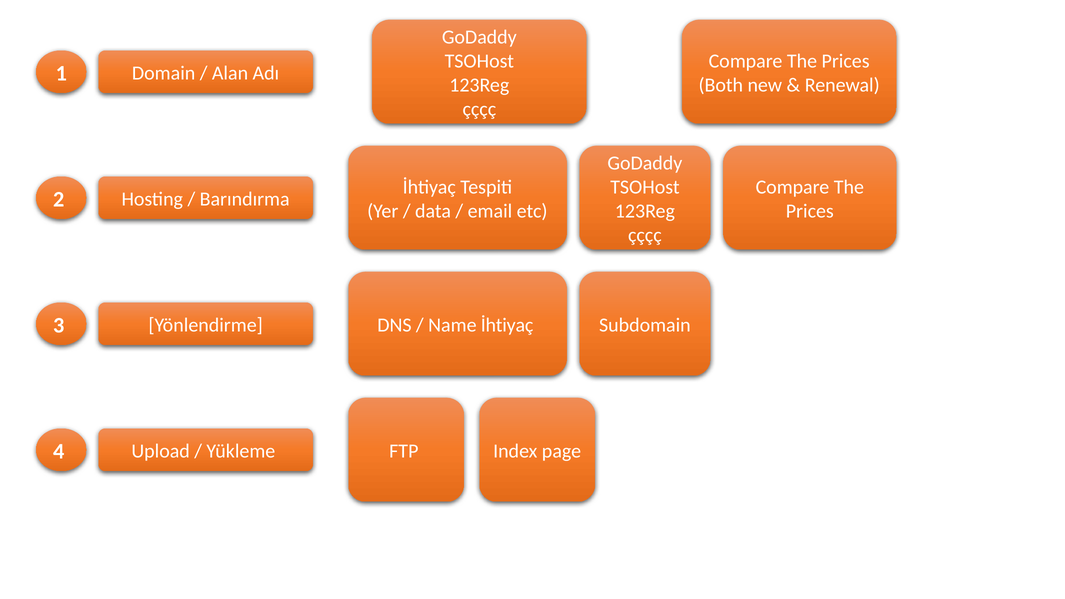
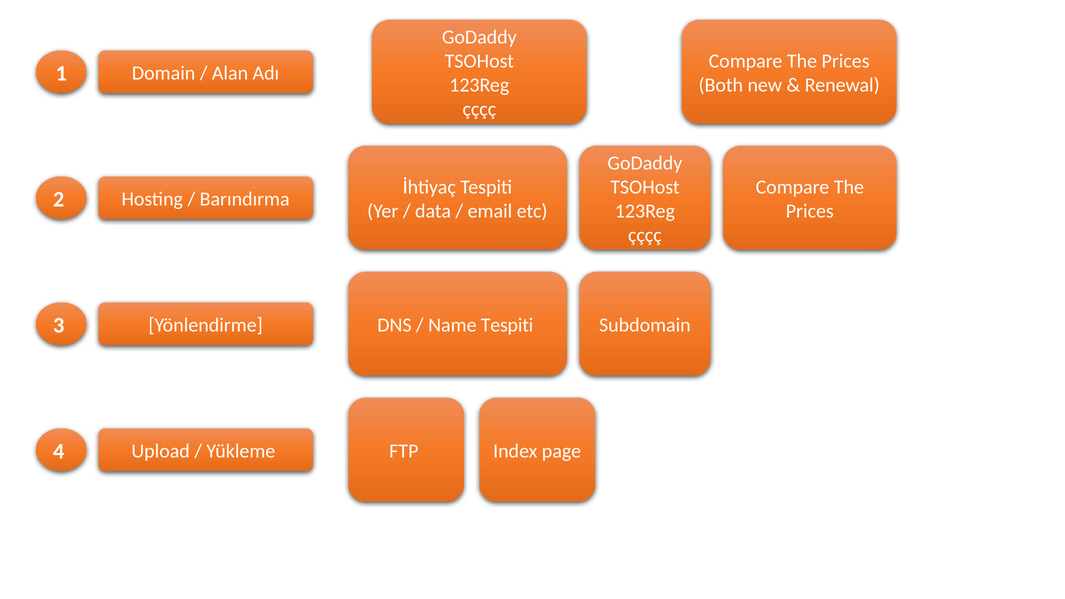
Name İhtiyaç: İhtiyaç -> Tespiti (507, 325)
